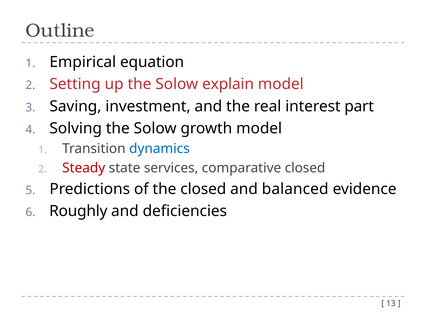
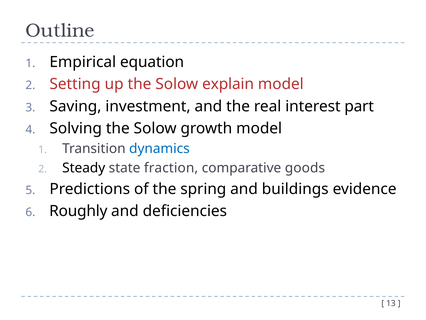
Steady colour: red -> black (84, 168)
services: services -> fraction (171, 168)
comparative closed: closed -> goods (305, 168)
the closed: closed -> spring (203, 189)
balanced: balanced -> buildings (295, 189)
